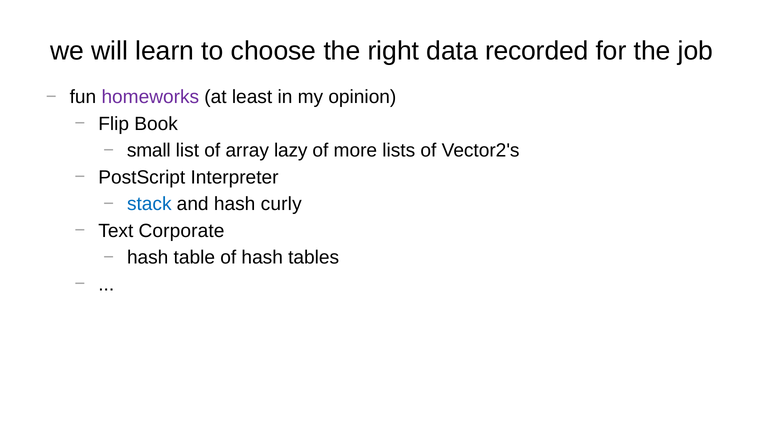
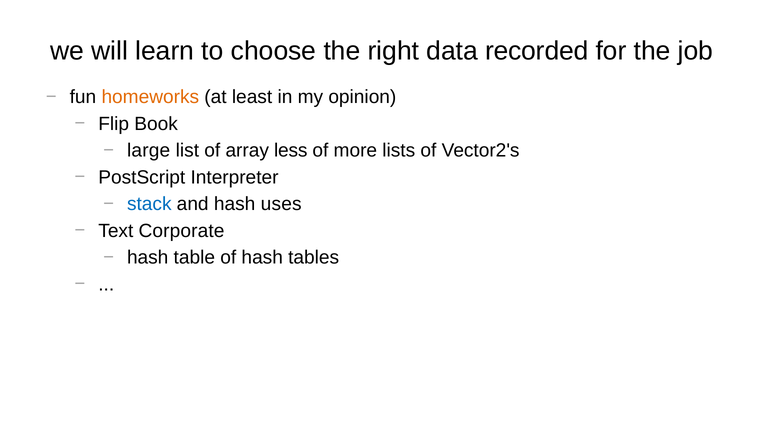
homeworks colour: purple -> orange (150, 97)
small: small -> large (149, 151)
lazy: lazy -> less (291, 151)
curly: curly -> uses (281, 204)
